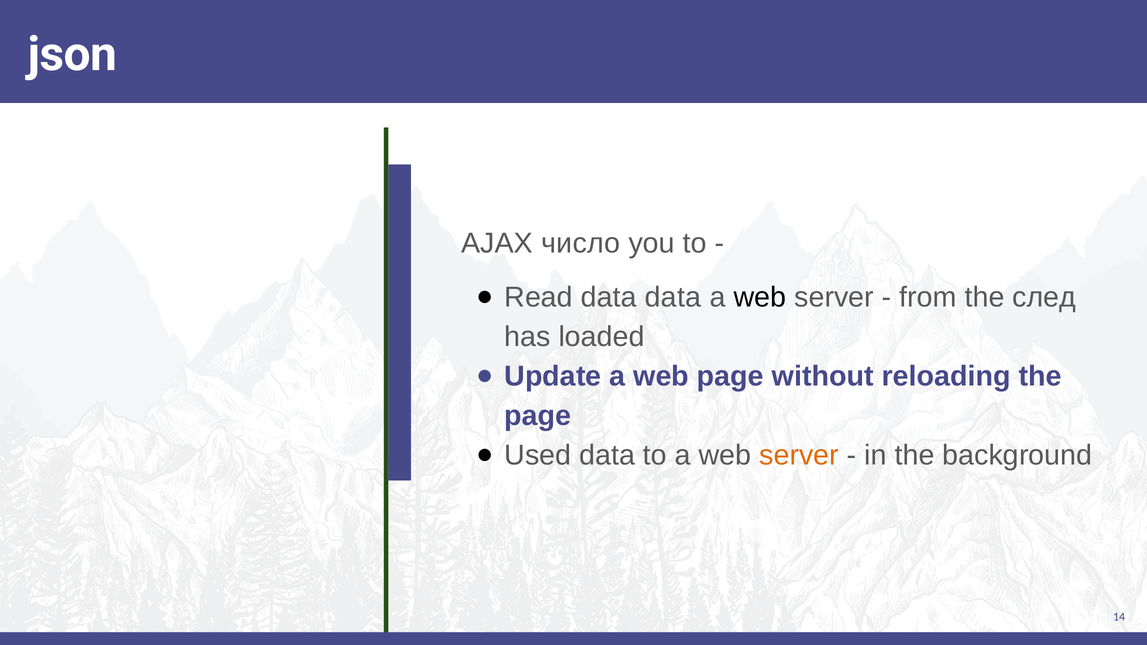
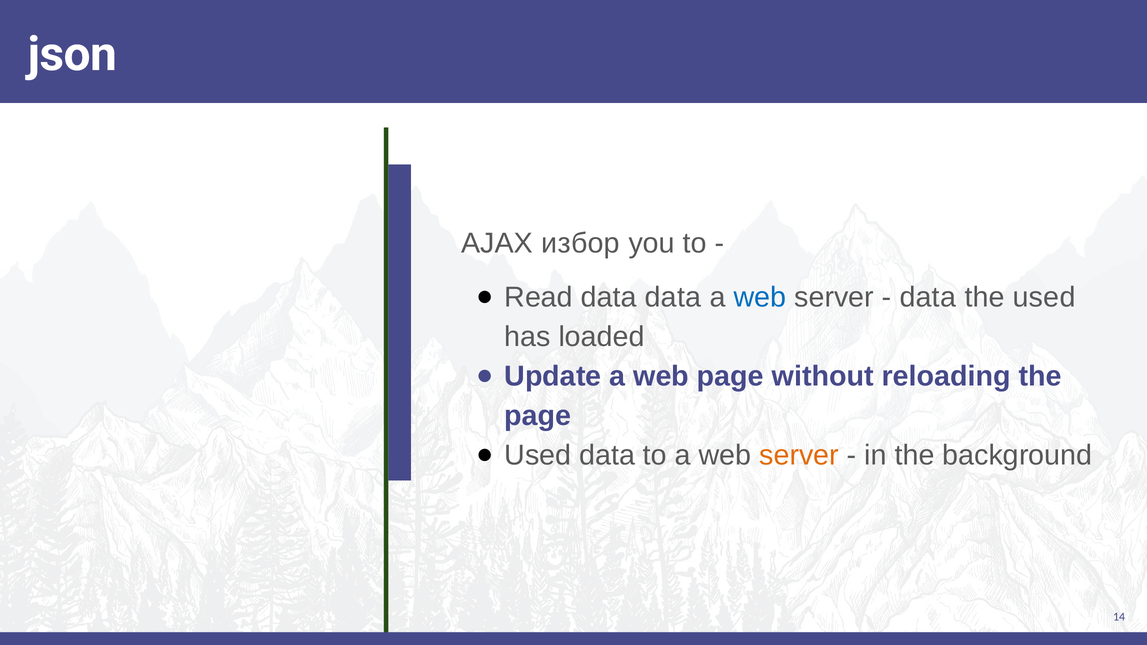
число: число -> избор (581, 243)
web colour: black -> blue (760, 297)
from: from -> data (928, 297)
the след: след -> used (1044, 297)
